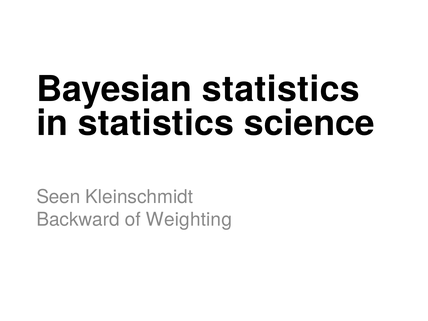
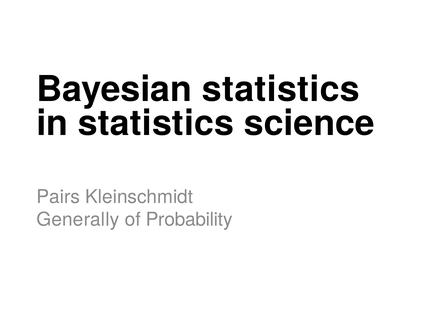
Seen: Seen -> Pairs (58, 197)
Backward: Backward -> Generally (78, 220)
Weighting: Weighting -> Probability (189, 220)
